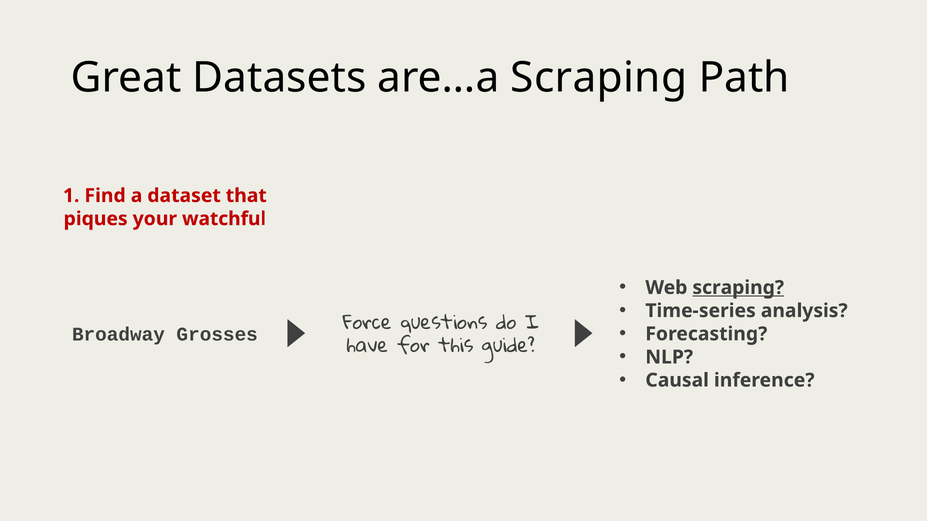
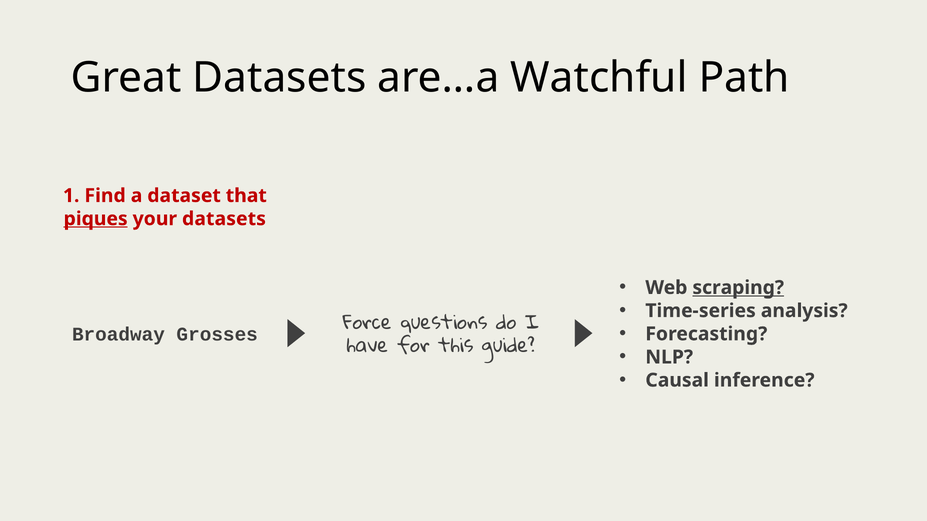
are…a Scraping: Scraping -> Watchful (599, 78)
piques underline: none -> present (96, 219)
your watchful: watchful -> datasets (224, 219)
